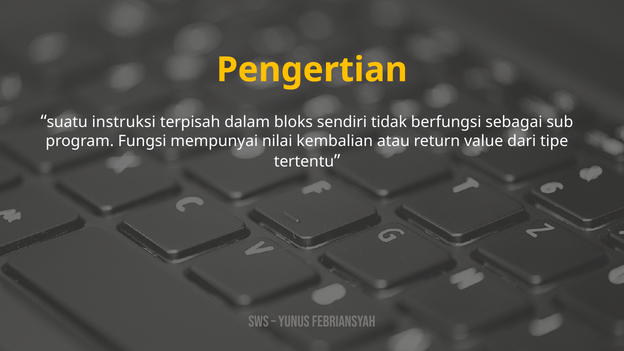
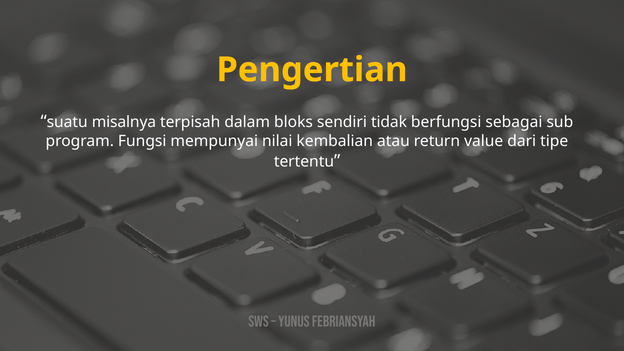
instruksi: instruksi -> misalnya (124, 122)
